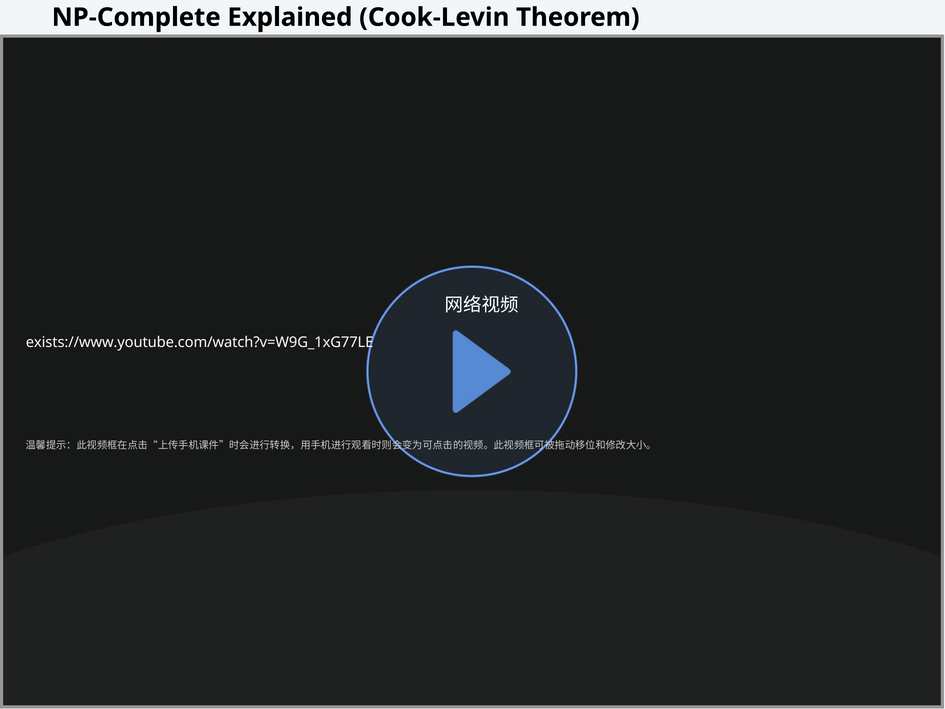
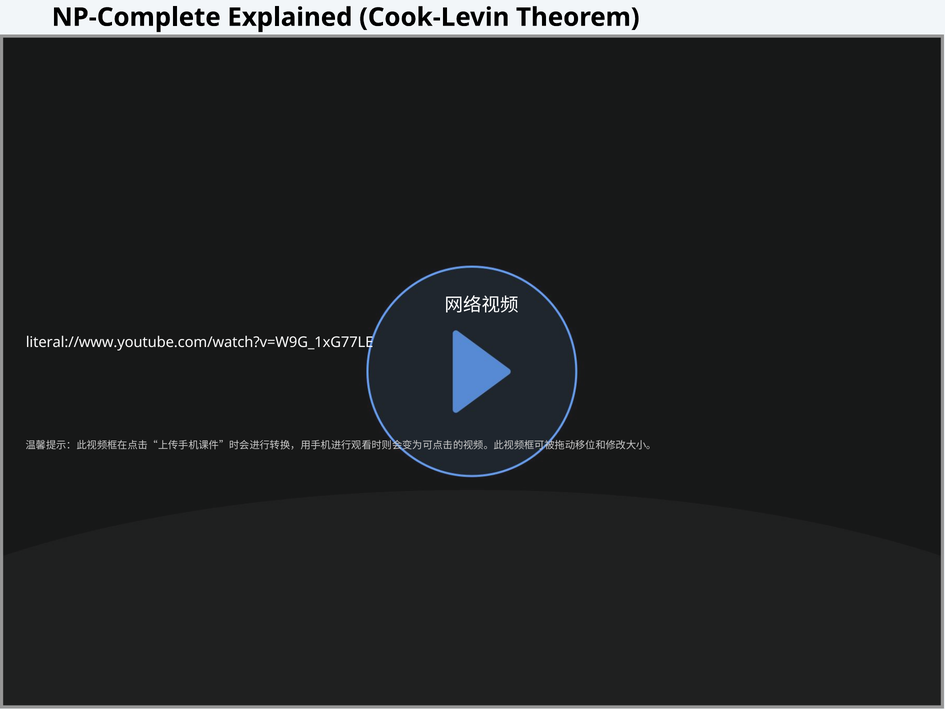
exists://www.youtube.com/watch?v=W9G_1xG77LE: exists://www.youtube.com/watch?v=W9G_1xG77LE -> literal://www.youtube.com/watch?v=W9G_1xG77LE (200, 342)
